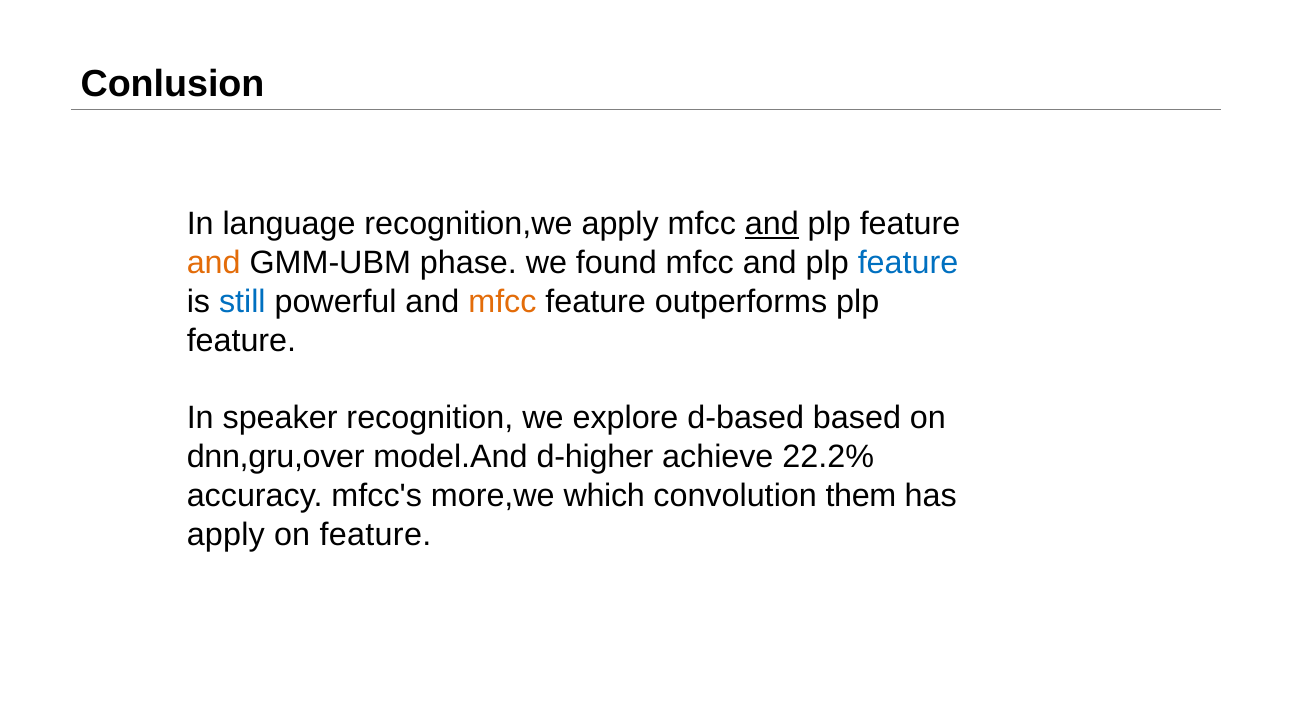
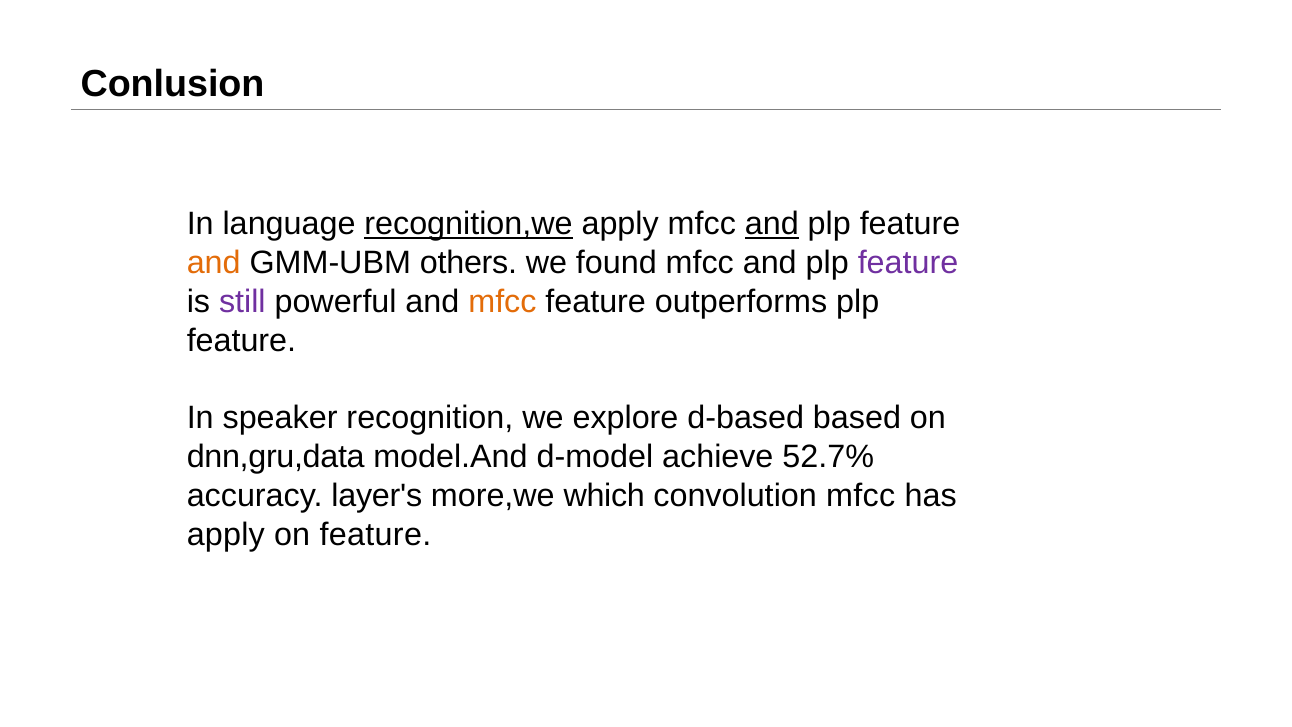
recognition,we underline: none -> present (469, 224)
phase: phase -> others (468, 263)
feature colour: blue -> purple (908, 263)
still colour: blue -> purple (242, 302)
dnn,gru,over: dnn,gru,over -> dnn,gru,data (276, 457)
d-higher: d-higher -> d-model (595, 457)
22.2%: 22.2% -> 52.7% (828, 457)
mfcc's: mfcc's -> layer's (377, 496)
convolution them: them -> mfcc (861, 496)
